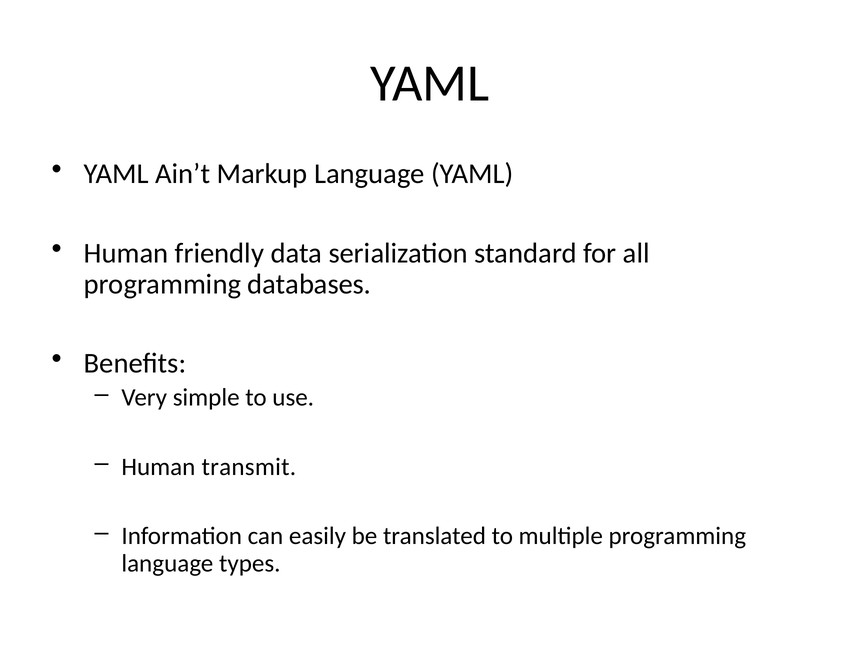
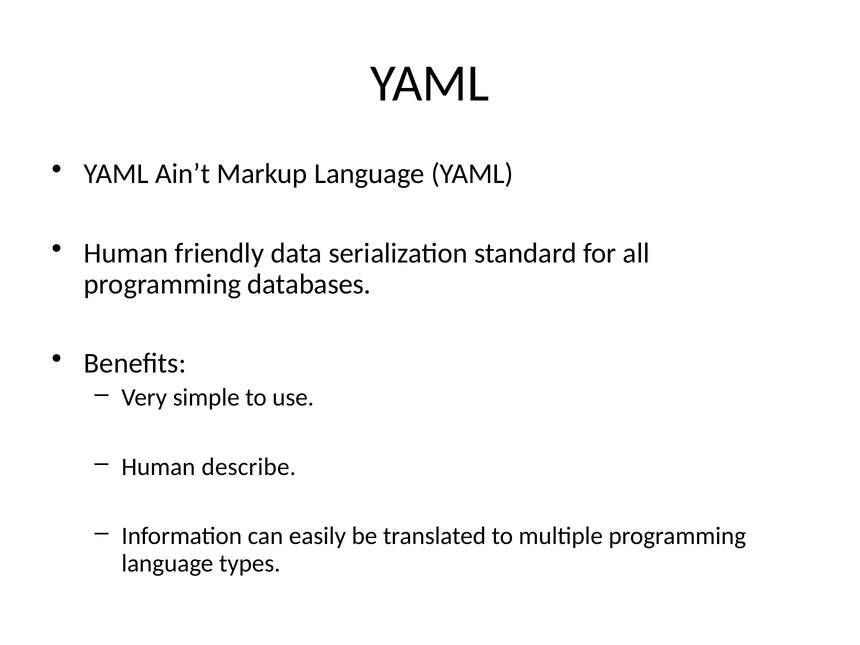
transmit: transmit -> describe (249, 467)
